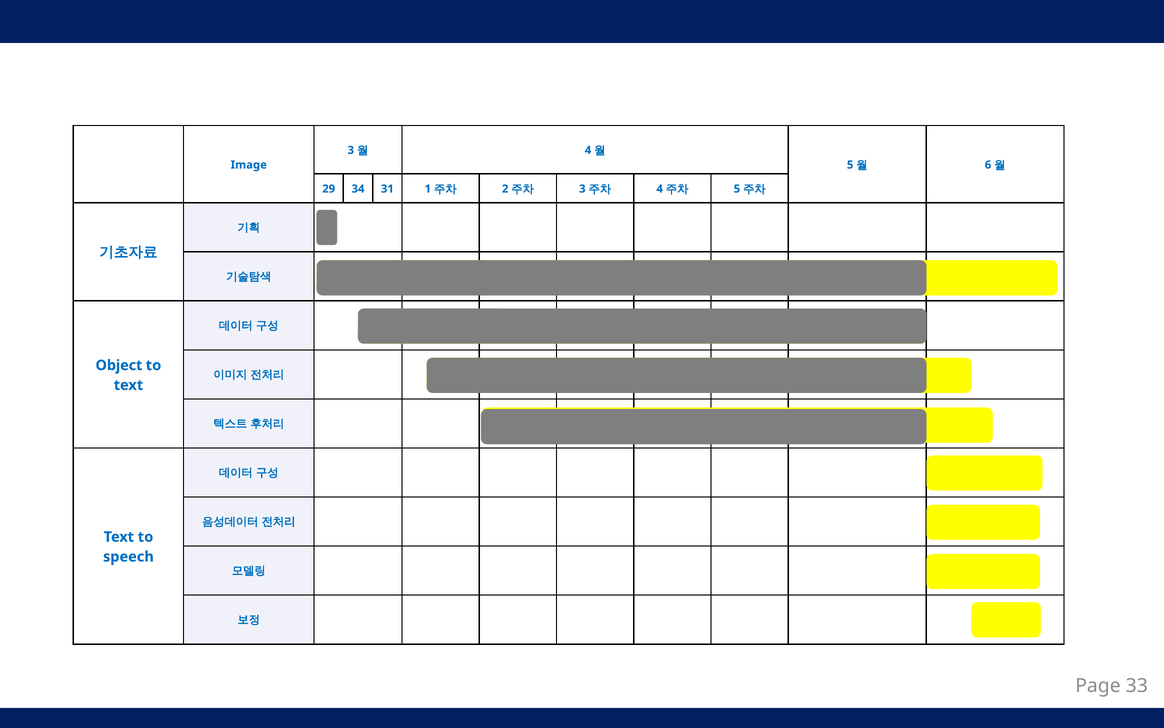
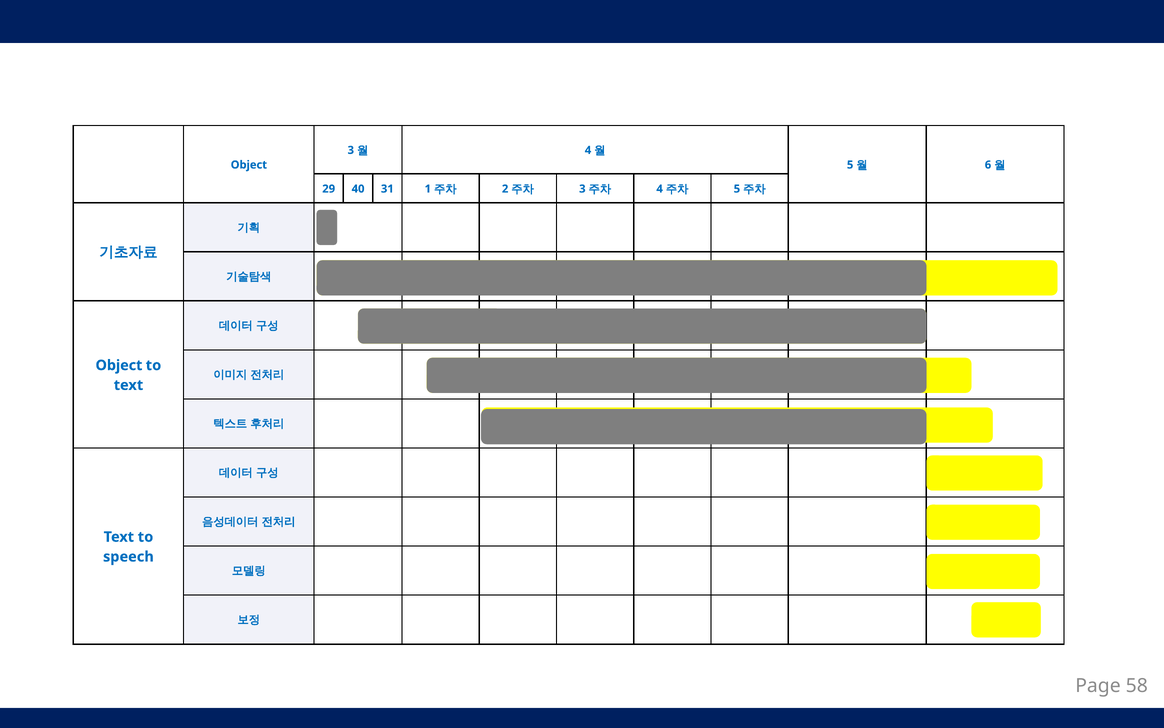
Image: Image -> Object (249, 165)
34: 34 -> 40 (358, 189)
33: 33 -> 58 (1137, 685)
